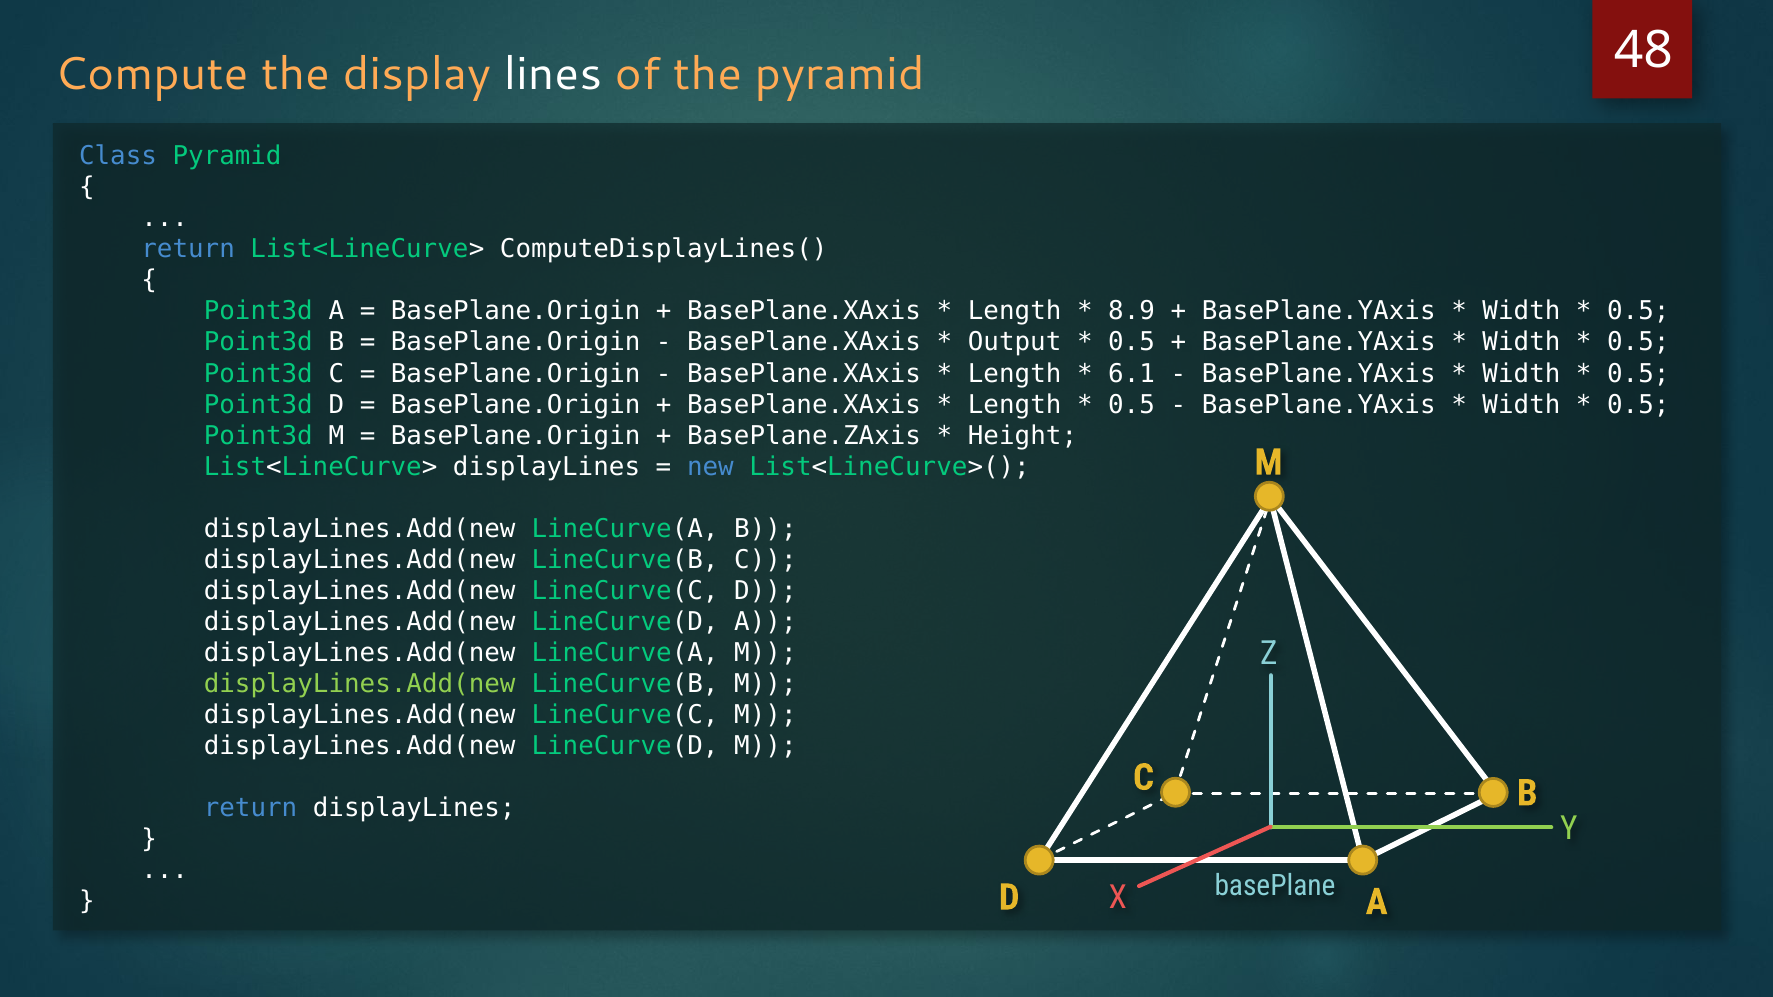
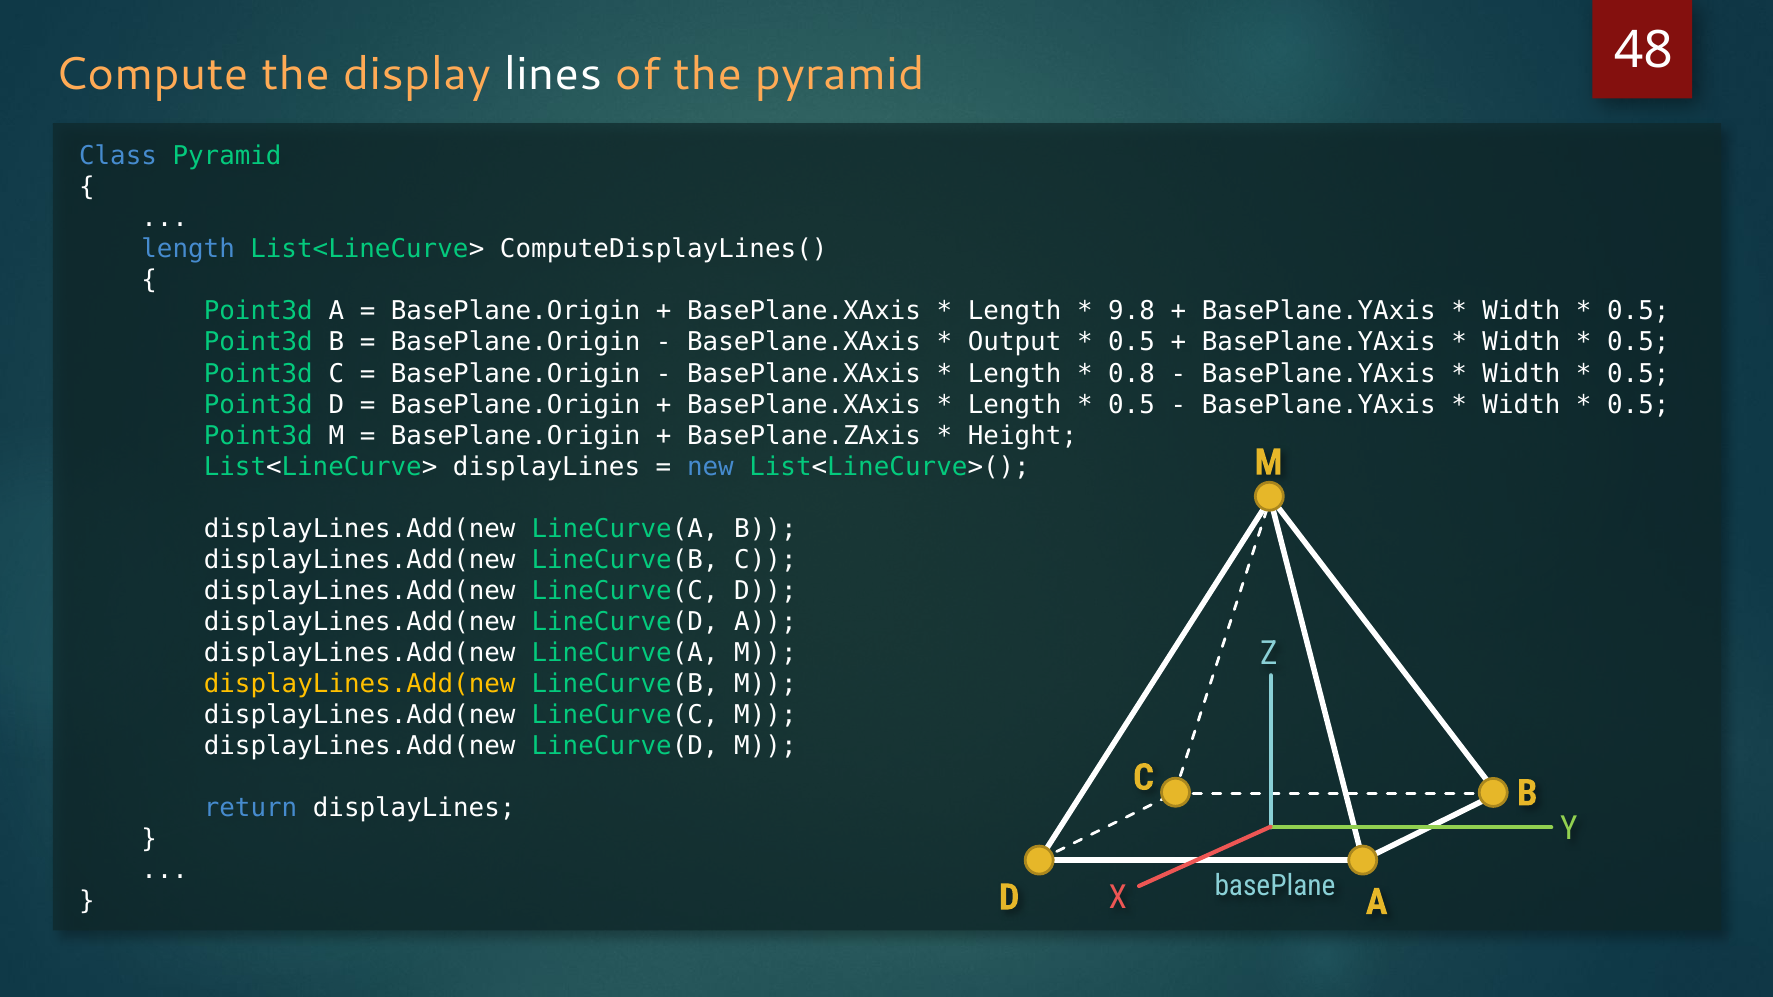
return: return -> length (188, 249)
8.9: 8.9 -> 9.8 (1132, 311)
6.1: 6.1 -> 0.8 (1132, 374)
displayLines.Add(new colour: light green -> yellow (360, 684)
